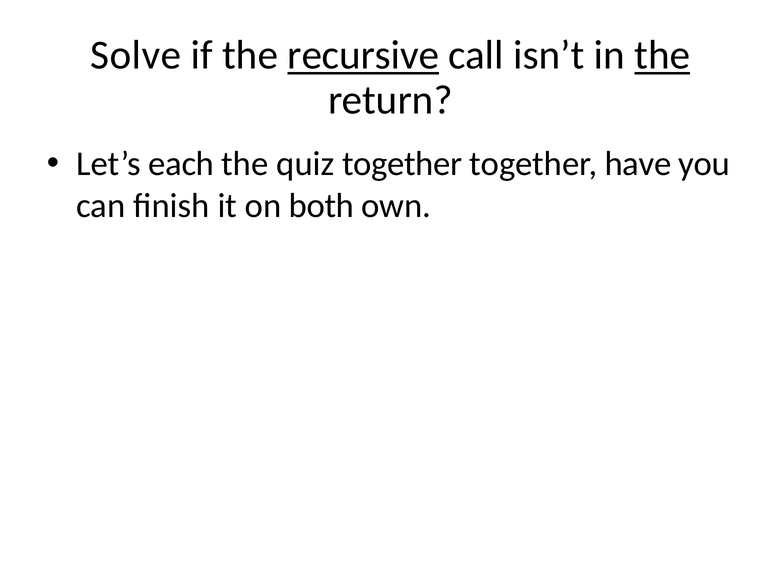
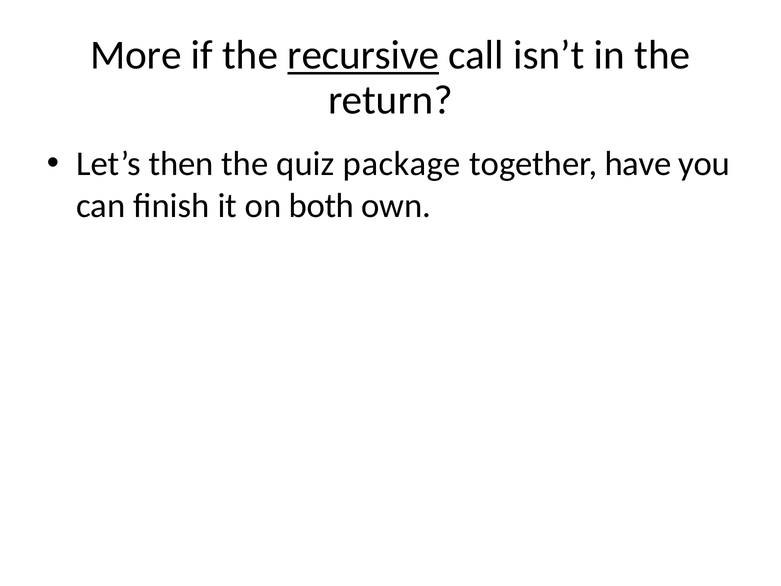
Solve: Solve -> More (136, 55)
the underline: present -> none (662, 55)
each: each -> then (181, 164)
quiz together: together -> package (402, 164)
